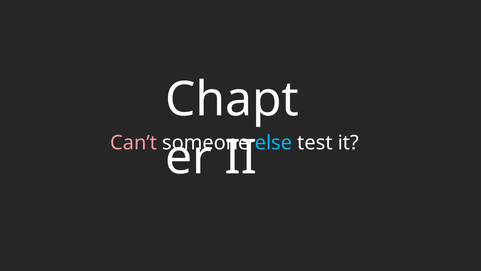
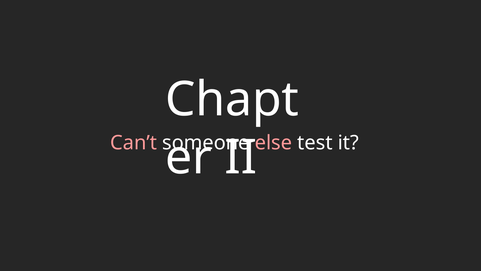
else colour: light blue -> pink (273, 143)
